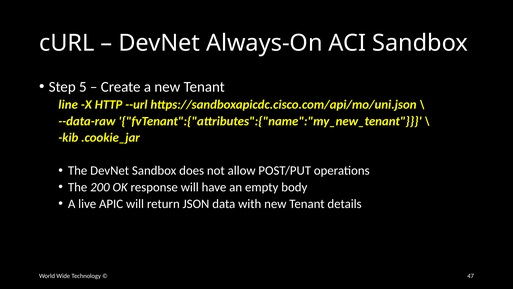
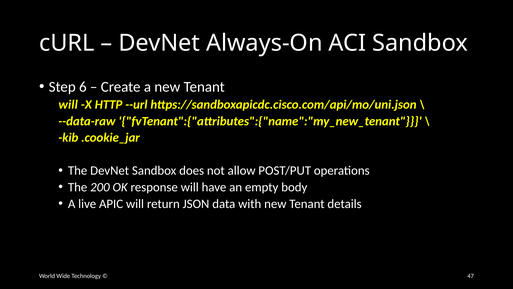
5: 5 -> 6 (83, 87)
line: line -> will (68, 104)
